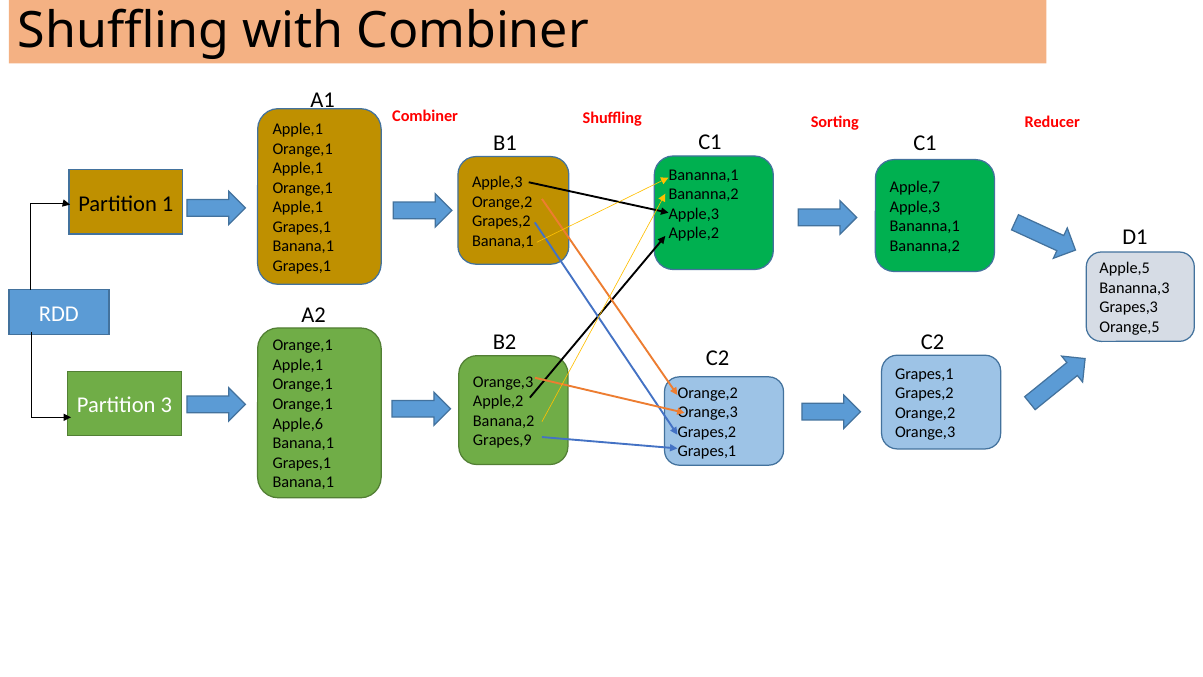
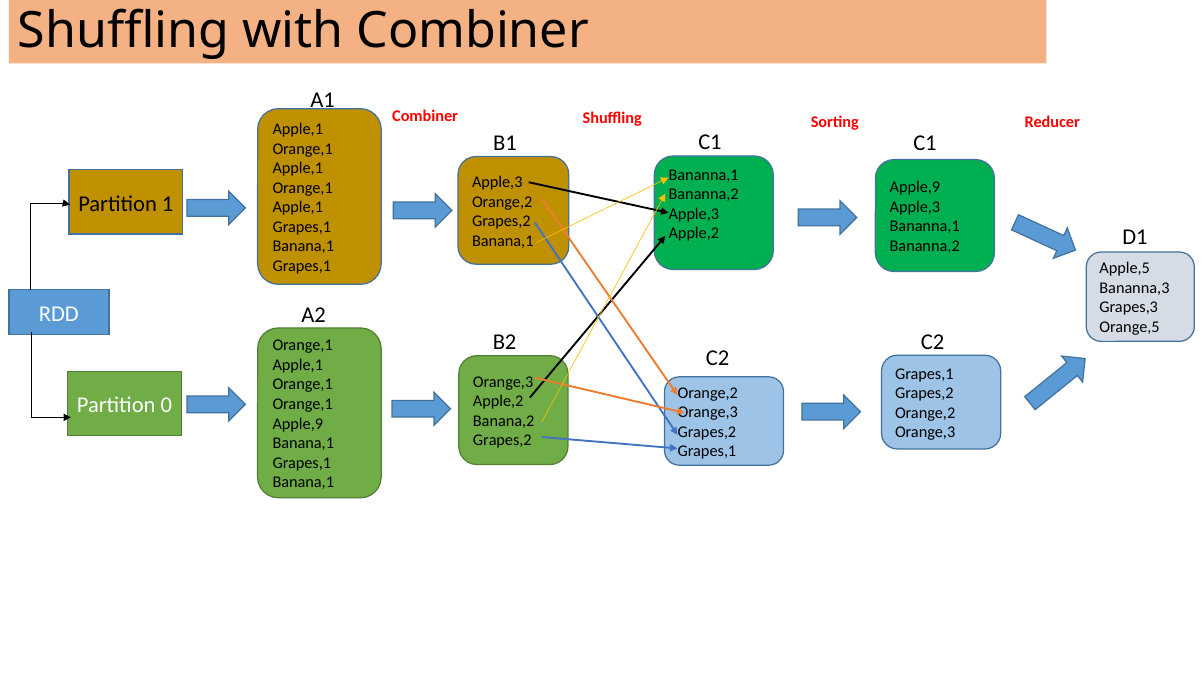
Apple,7: Apple,7 -> Apple,9 (915, 187)
3: 3 -> 0 (166, 405)
Apple,6: Apple,6 -> Apple,9 (298, 424)
Grapes,9: Grapes,9 -> Grapes,2 (502, 440)
